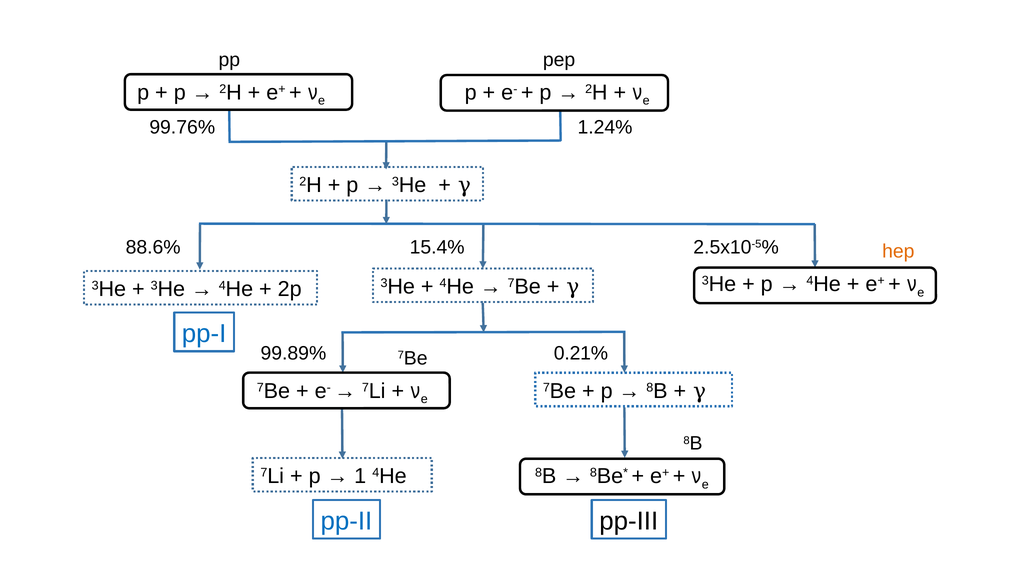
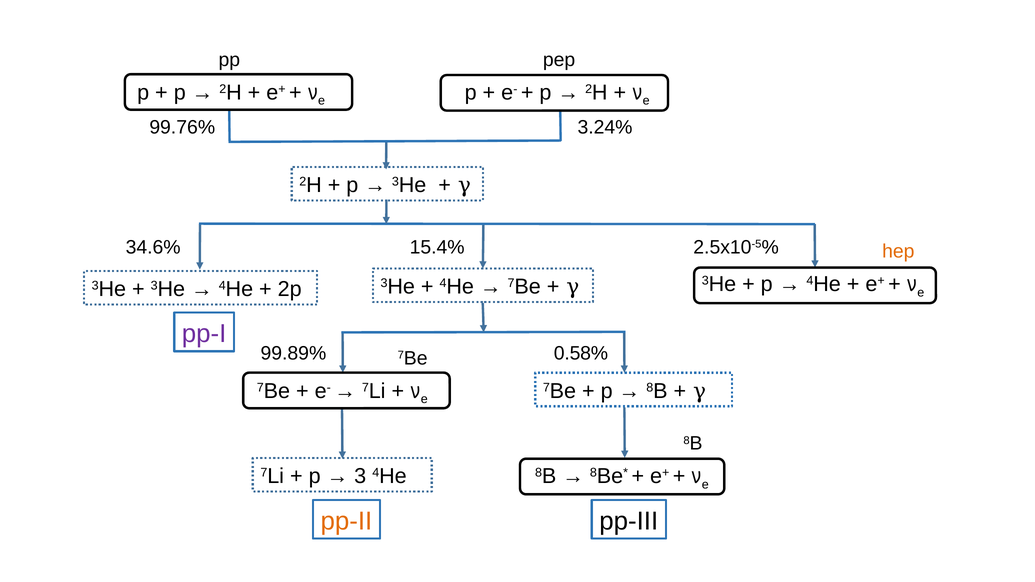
1.24%: 1.24% -> 3.24% (605, 128)
88.6%: 88.6% -> 34.6% (153, 247)
pp-I colour: blue -> purple (204, 334)
0.21%: 0.21% -> 0.58% (581, 354)
1: 1 -> 3 (360, 476)
pp-II colour: blue -> orange (346, 521)
